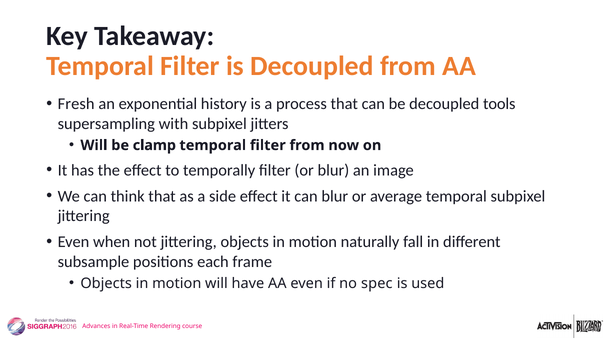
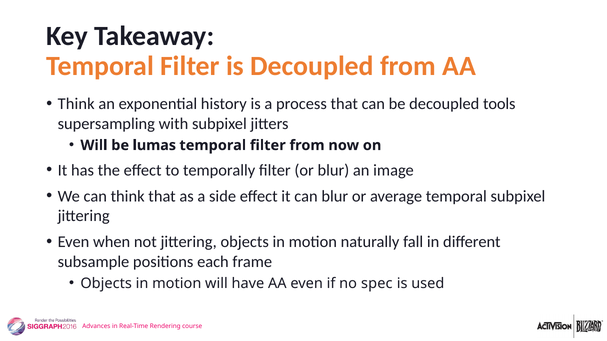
Fresh: Fresh -> Think (76, 104)
clamp: clamp -> lumas (154, 145)
